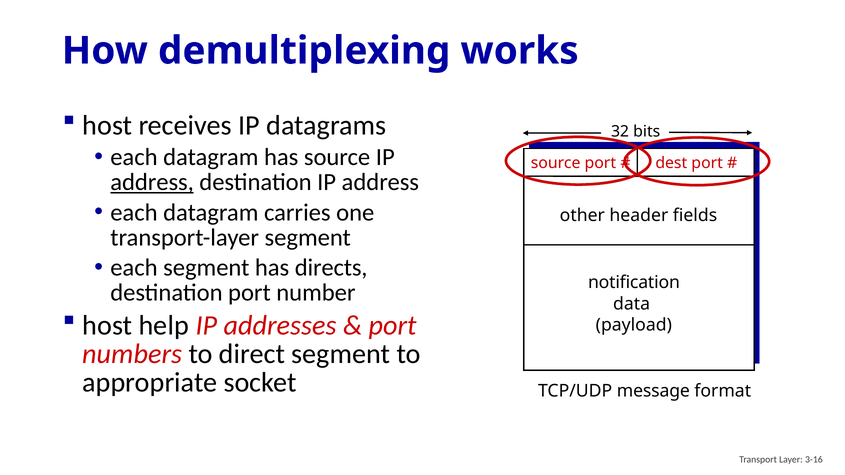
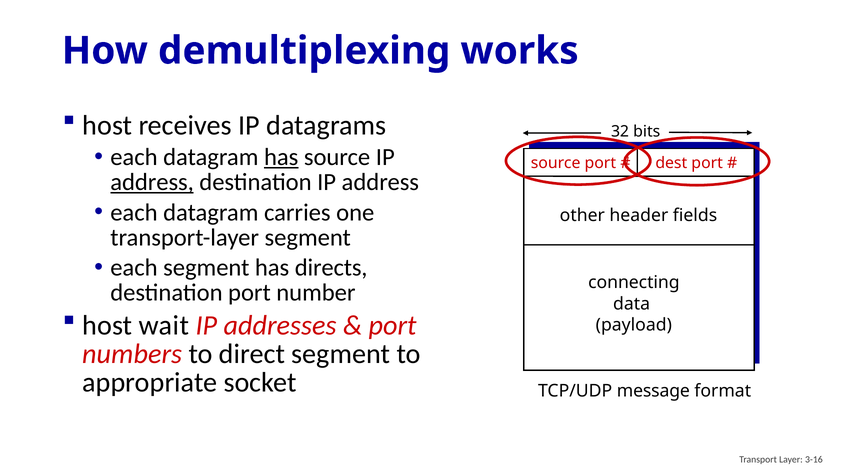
has underline: none -> present (281, 157)
notification: notification -> connecting (634, 283)
help: help -> wait (164, 325)
